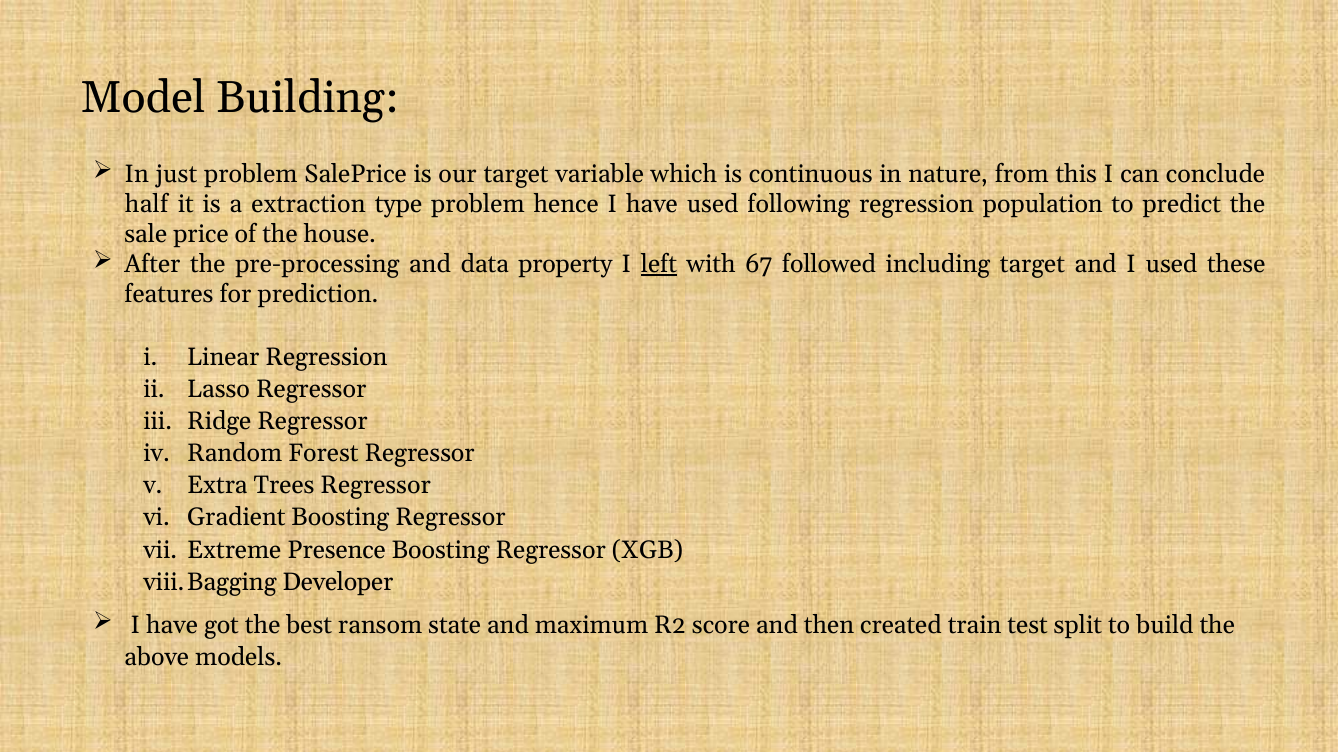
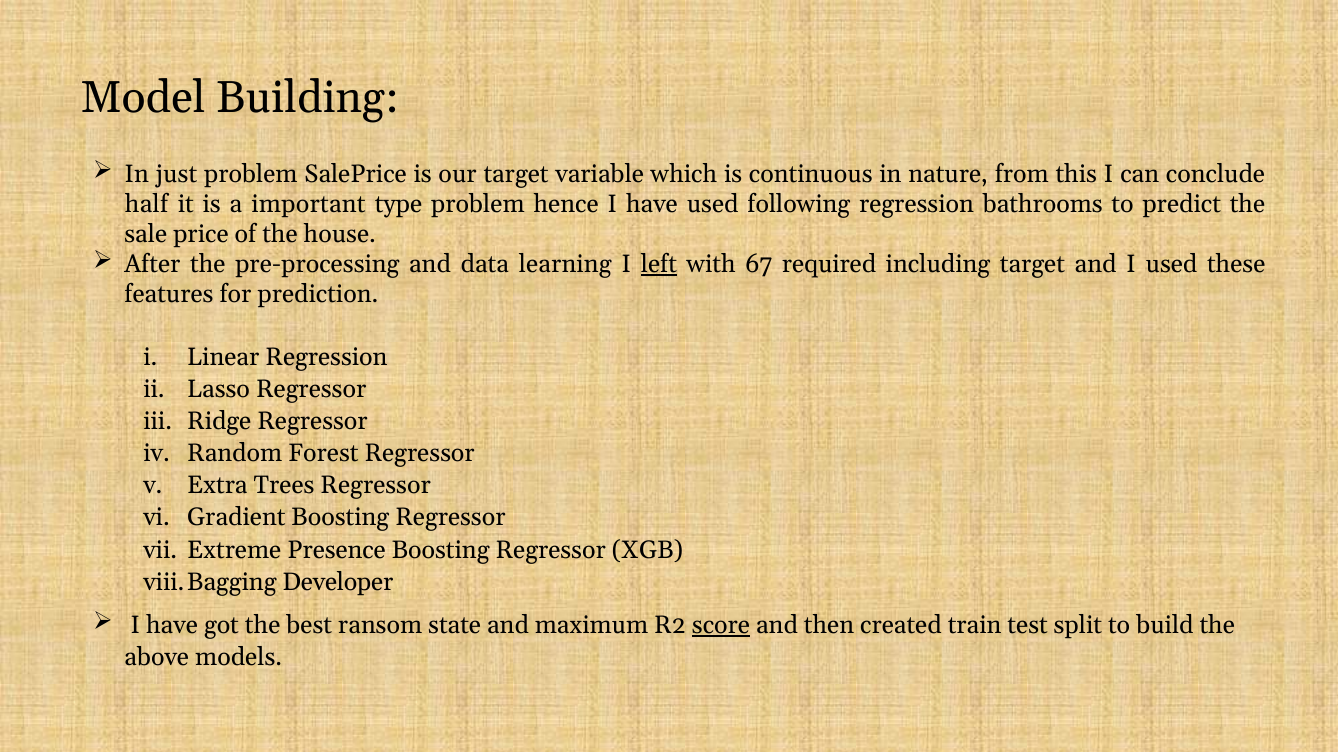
extraction: extraction -> important (309, 204)
population: population -> bathrooms (1043, 204)
property: property -> learning (565, 265)
followed: followed -> required (829, 265)
score underline: none -> present (721, 626)
